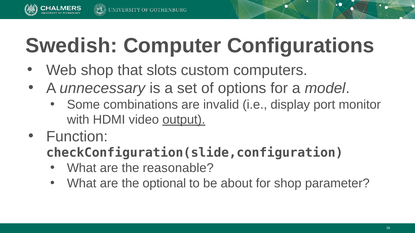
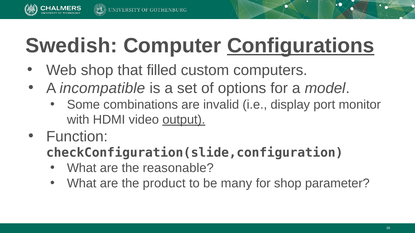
Configurations underline: none -> present (301, 46)
slots: slots -> filled (162, 70)
unnecessary: unnecessary -> incompatible (102, 88)
optional: optional -> product (164, 184)
about: about -> many (236, 184)
